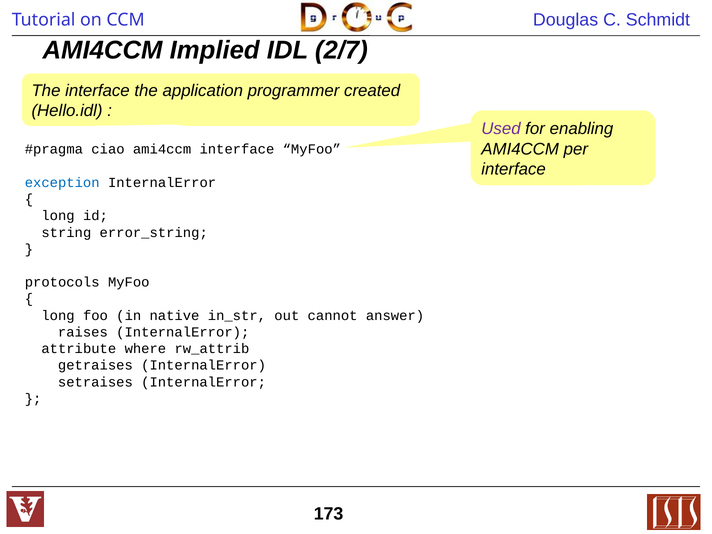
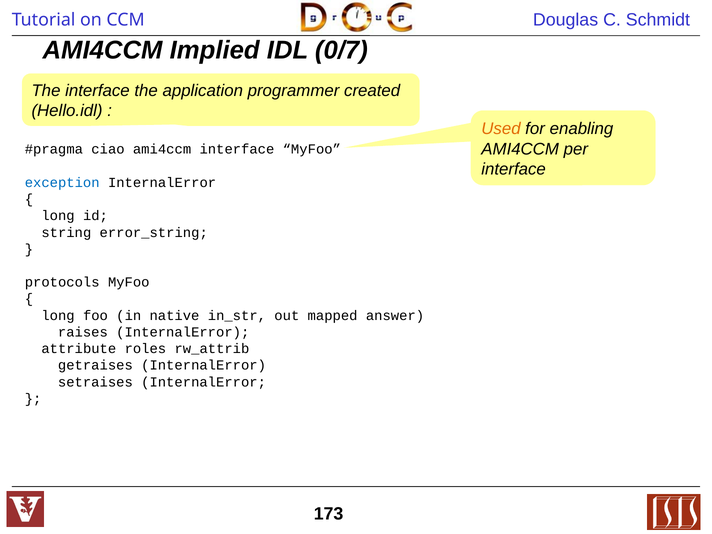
2/7: 2/7 -> 0/7 (341, 50)
Used colour: purple -> orange (501, 129)
cannot: cannot -> mapped (333, 316)
where: where -> roles (145, 349)
